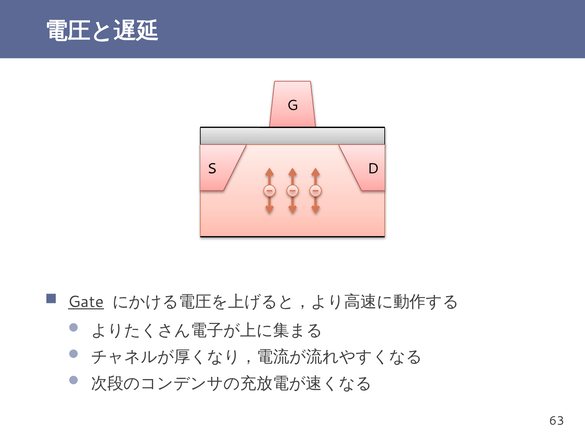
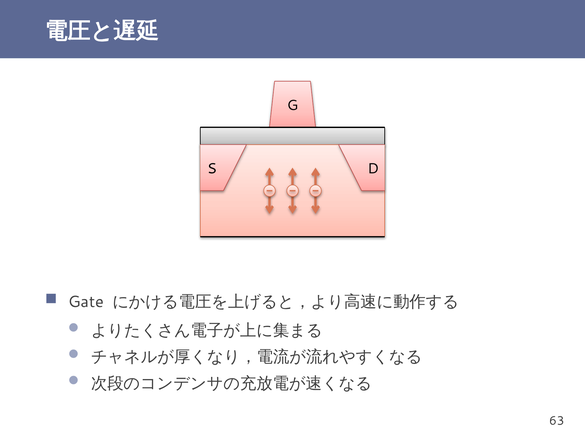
Gate underline: present -> none (86, 302)
